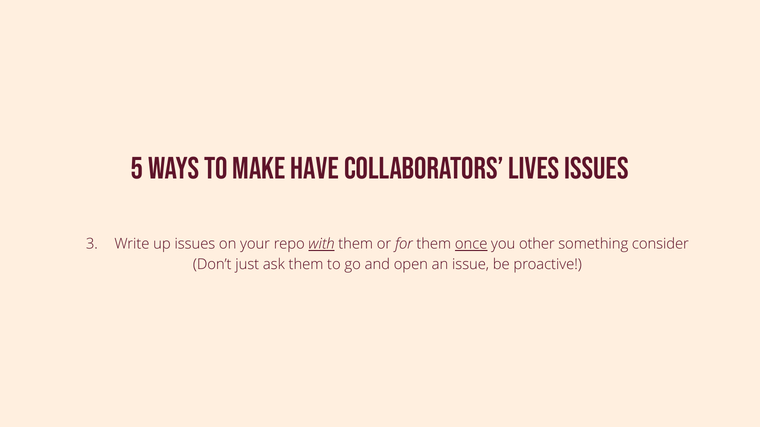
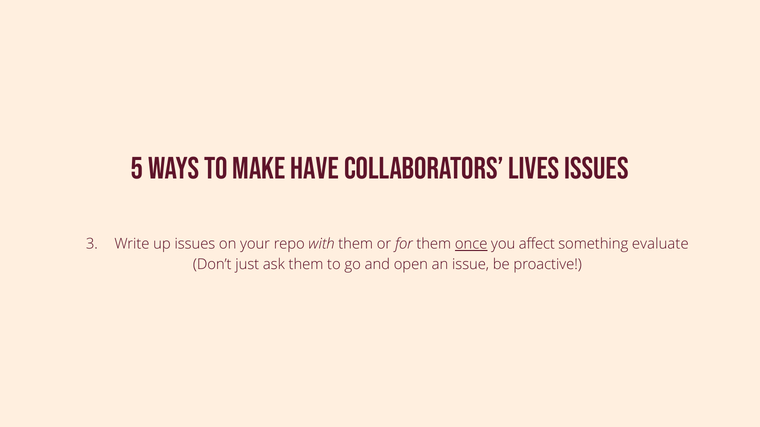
with underline: present -> none (322, 244)
other: other -> affect (537, 244)
consider: consider -> evaluate (660, 244)
